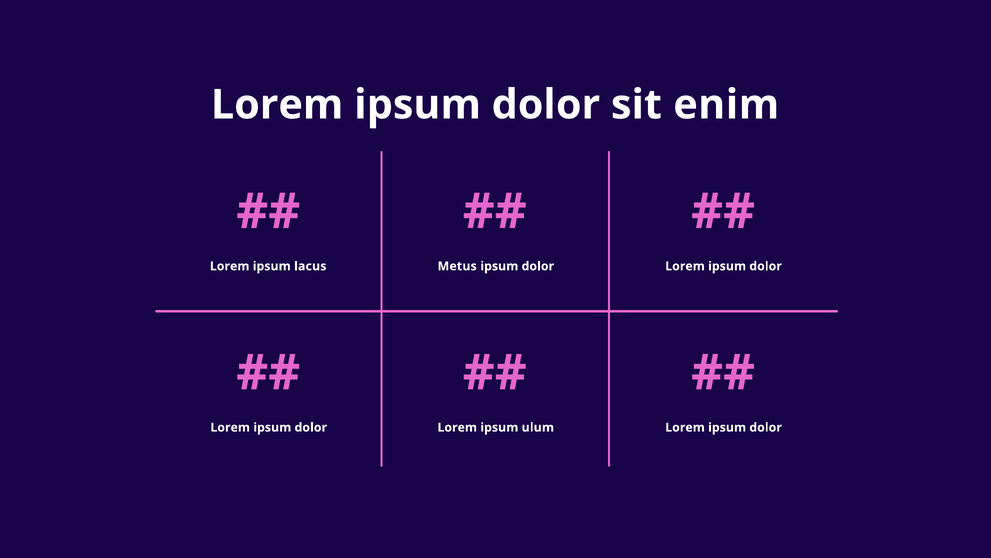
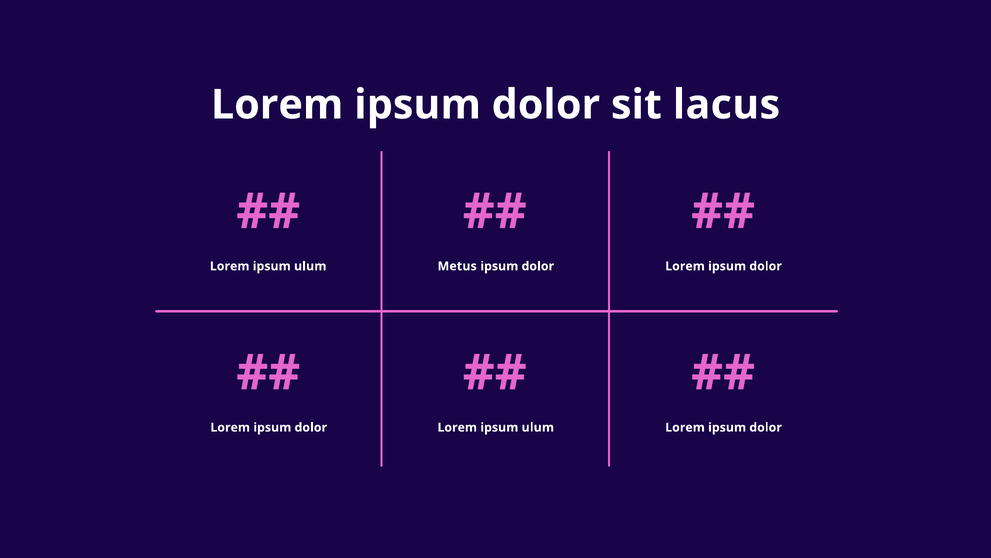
enim: enim -> lacus (726, 105)
lacus: lacus -> ulum (310, 266)
